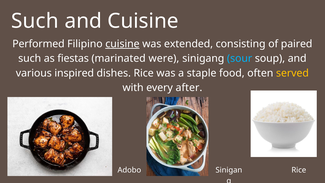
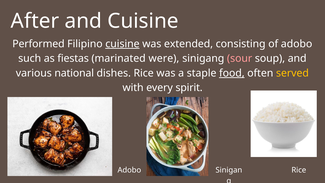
Such: Such -> After (35, 21)
of paired: paired -> adobo (297, 44)
sour colour: light blue -> pink (240, 58)
inspired: inspired -> national (74, 73)
food underline: none -> present (232, 73)
after: after -> spirit (189, 88)
